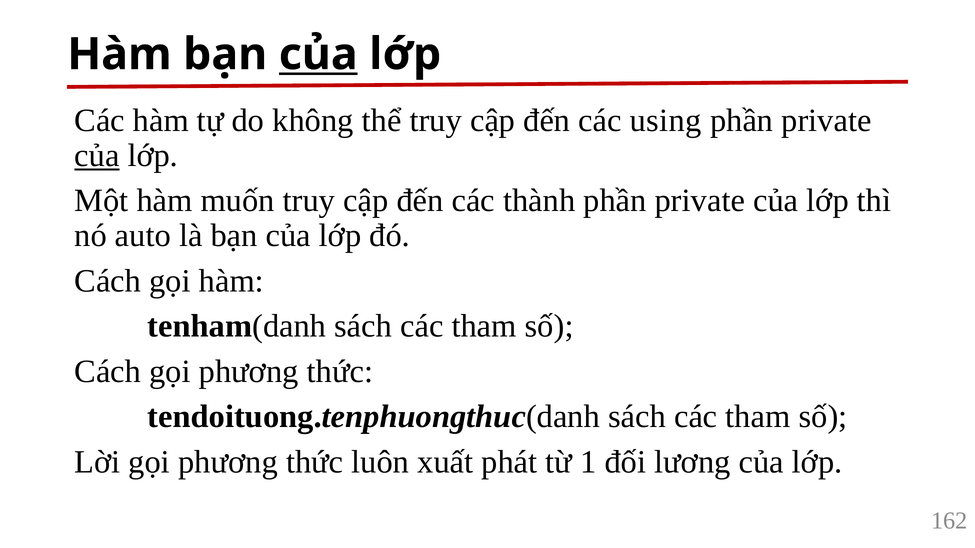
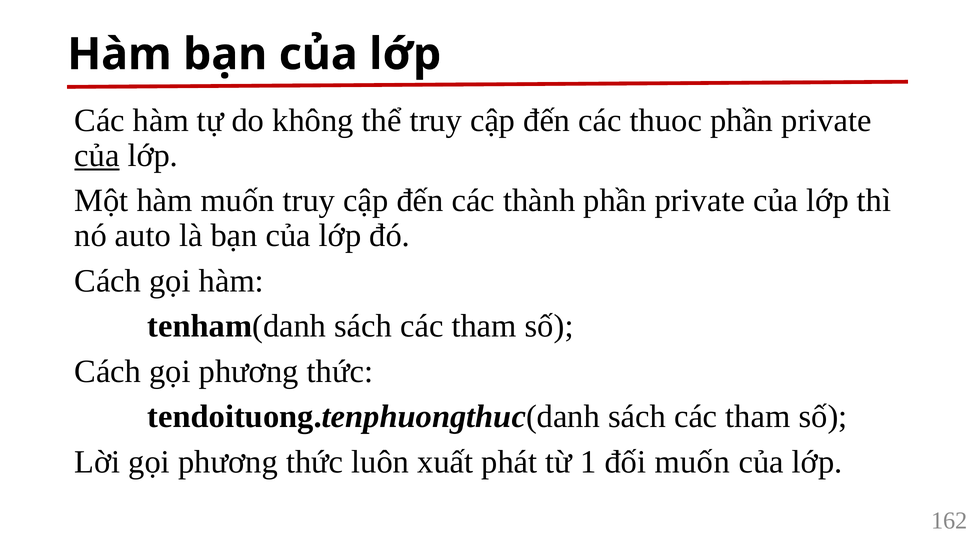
của underline: present -> none (318, 54)
using: using -> thuoc (666, 120)
đối lương: lương -> muốn (692, 462)
